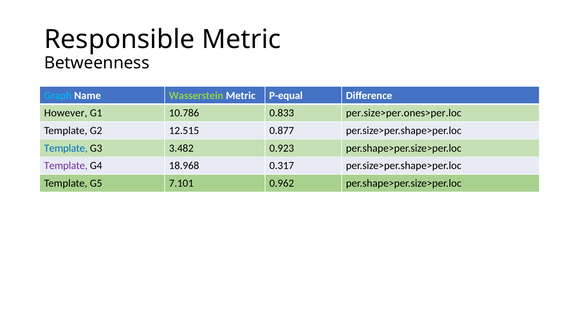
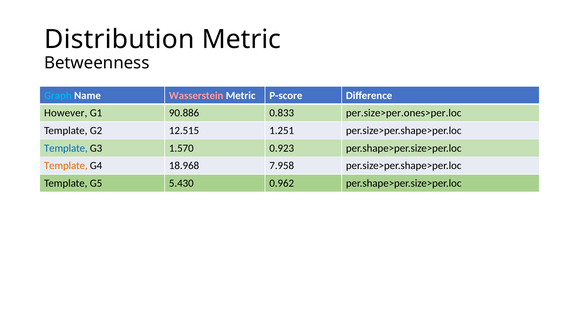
Responsible: Responsible -> Distribution (119, 40)
Wasserstein colour: light green -> pink (196, 96)
P-equal: P-equal -> P-score (286, 96)
10.786: 10.786 -> 90.886 (184, 113)
0.877: 0.877 -> 1.251 (282, 131)
3.482: 3.482 -> 1.570 (181, 148)
Template colour: purple -> orange (66, 166)
0.317: 0.317 -> 7.958 (282, 166)
7.101: 7.101 -> 5.430 (181, 184)
